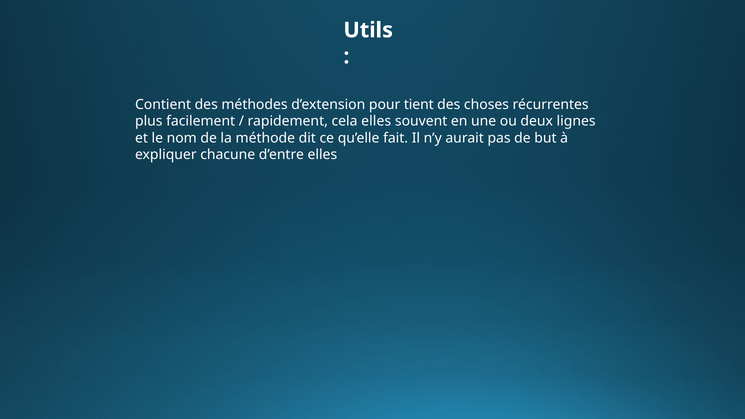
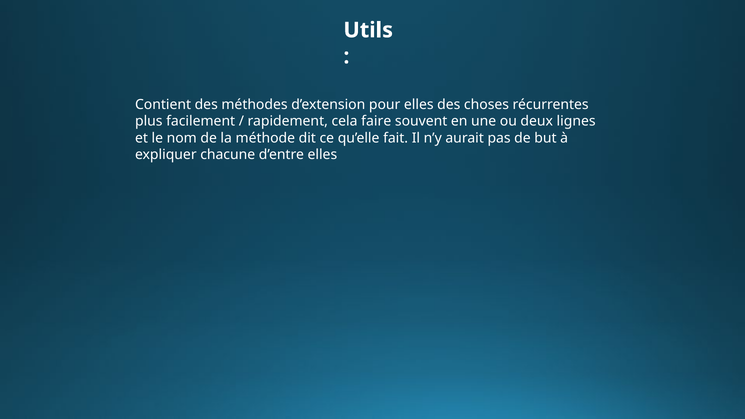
pour tient: tient -> elles (419, 104)
cela elles: elles -> faire (376, 121)
